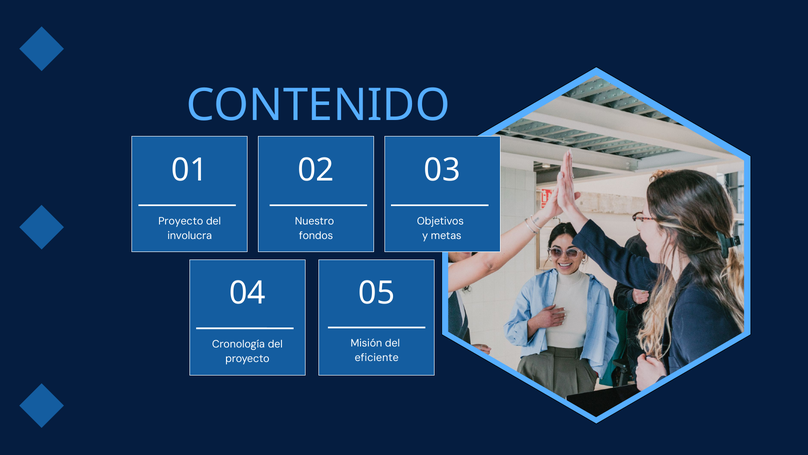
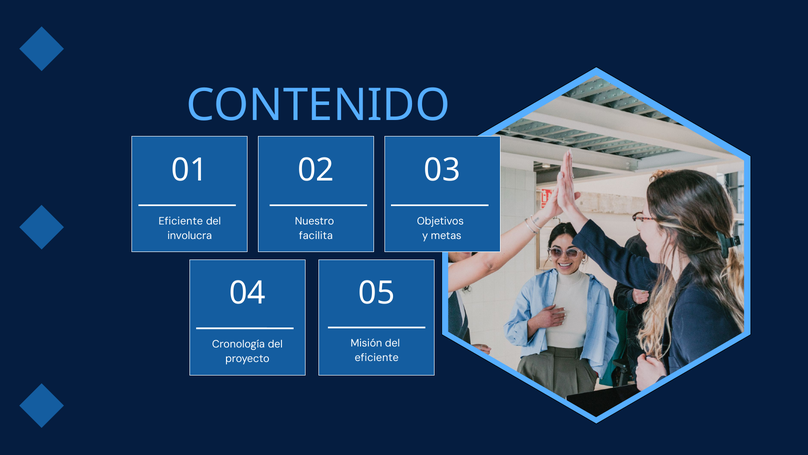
Proyecto: Proyecto -> Eficiente (181, 221)
fondos: fondos -> facilita (316, 235)
